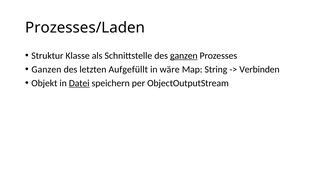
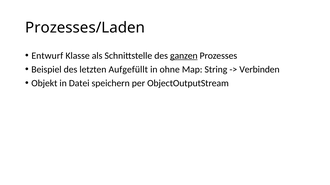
Struktur: Struktur -> Entwurf (47, 56)
Ganzen: Ganzen -> Beispiel (46, 70)
wäre: wäre -> ohne (170, 70)
Datei underline: present -> none (79, 83)
